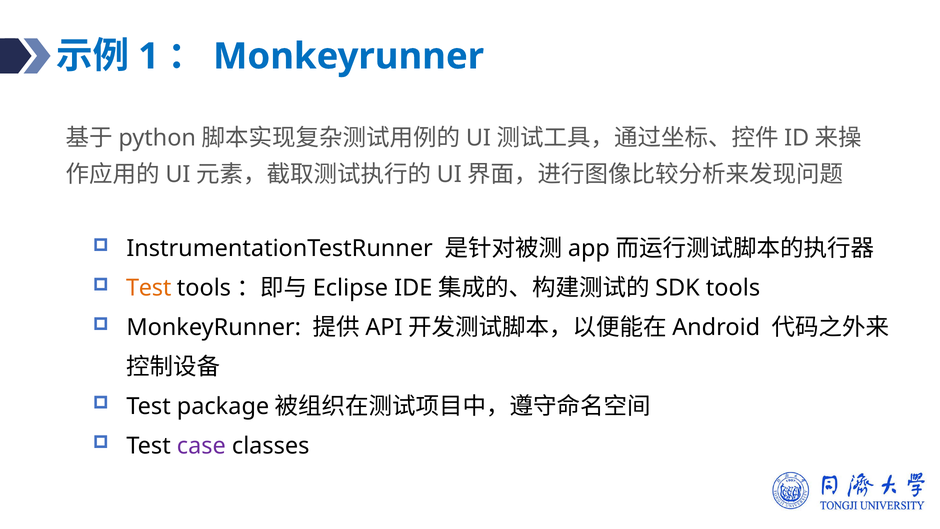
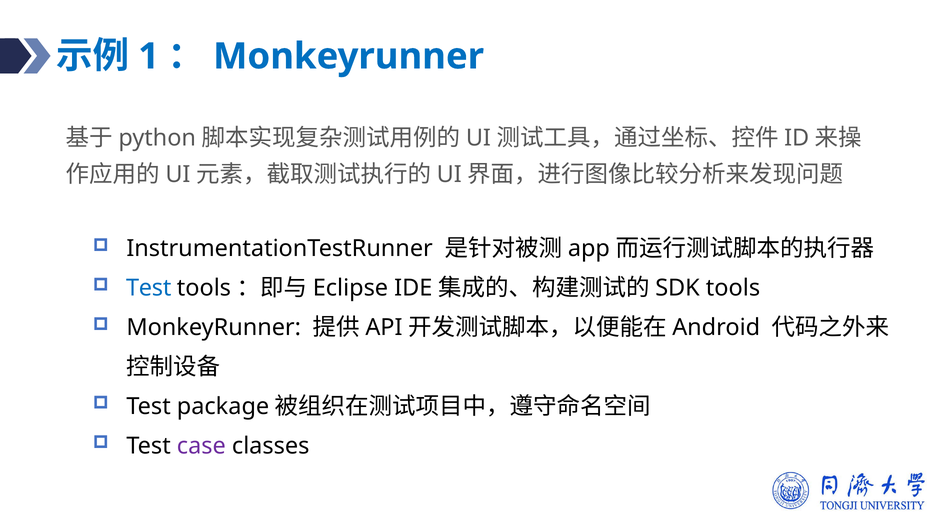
Test colour: orange -> blue (149, 288)
